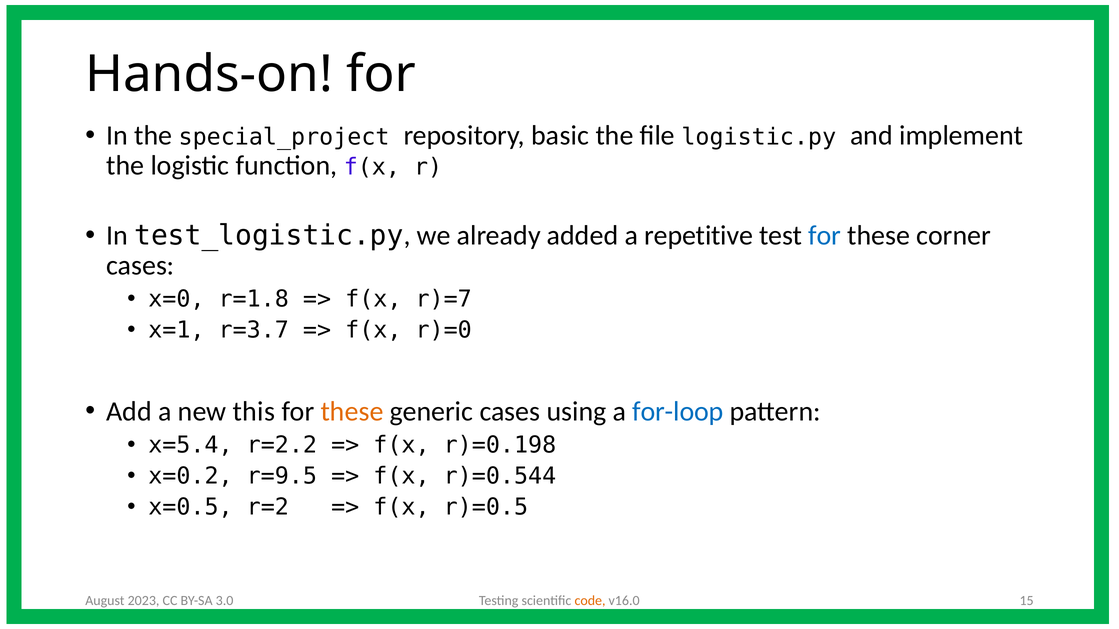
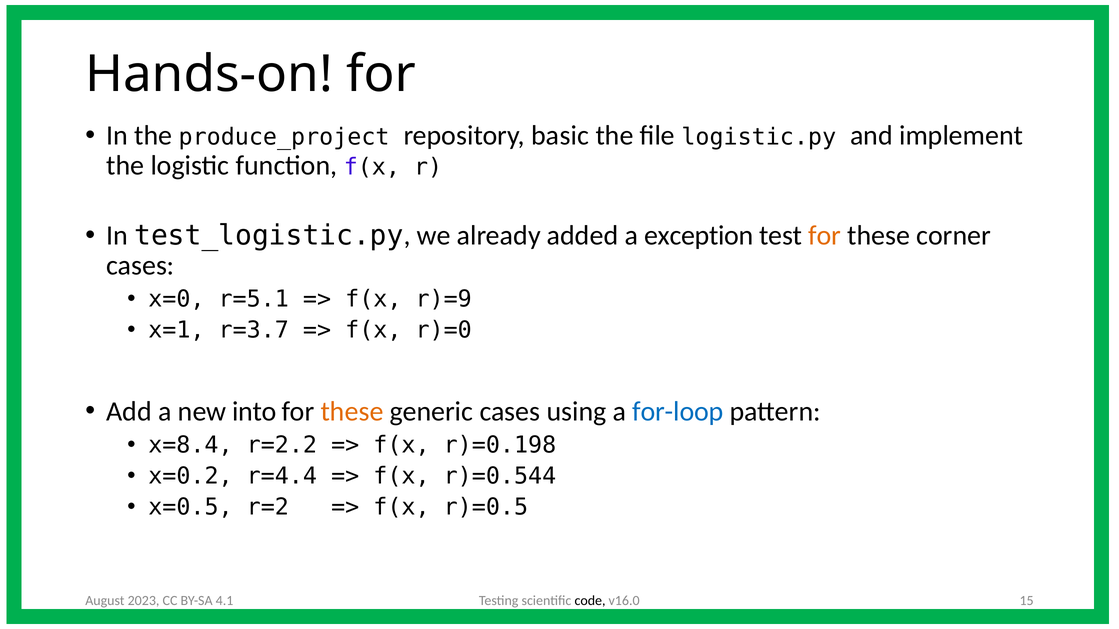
special_project: special_project -> produce_project (284, 137)
repetitive: repetitive -> exception (699, 236)
for colour: blue -> orange (825, 236)
r=1.8: r=1.8 -> r=5.1 (254, 299)
r)=7: r)=7 -> r)=9 (444, 299)
this: this -> into (254, 412)
x=5.4: x=5.4 -> x=8.4 (190, 445)
r=9.5: r=9.5 -> r=4.4 (282, 476)
code colour: orange -> black (590, 601)
3.0: 3.0 -> 4.1 (225, 601)
